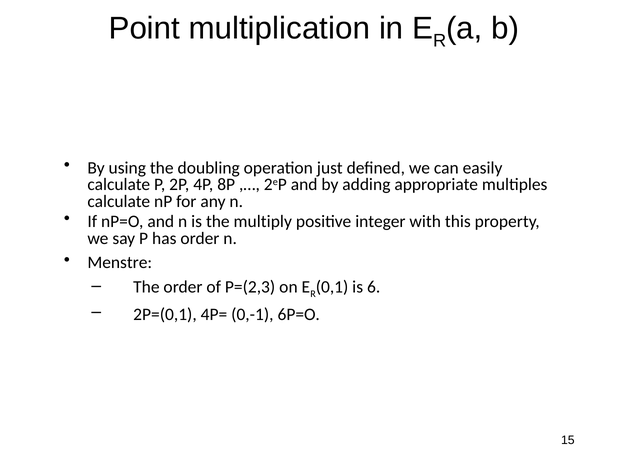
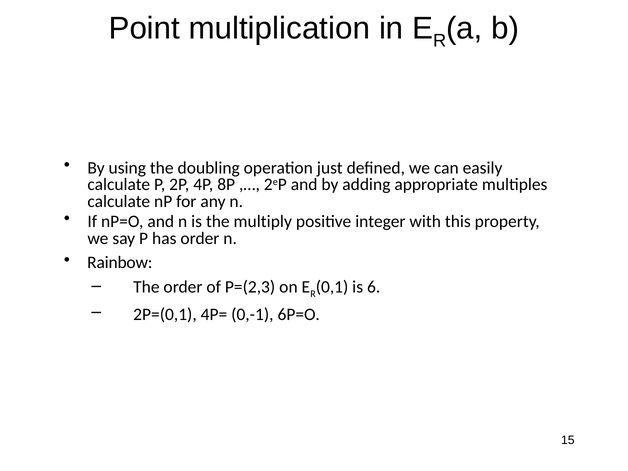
Menstre: Menstre -> Rainbow (120, 263)
